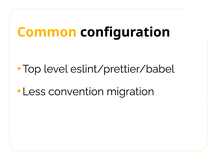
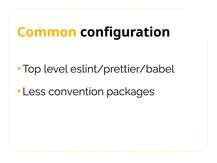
migration: migration -> packages (130, 91)
